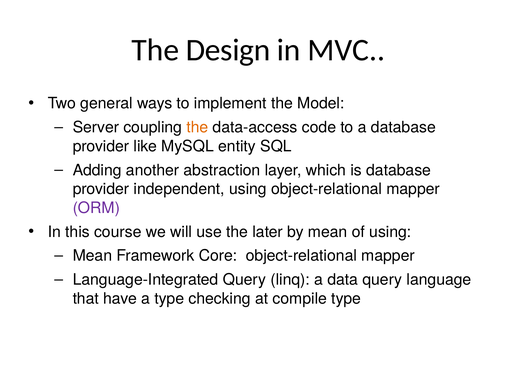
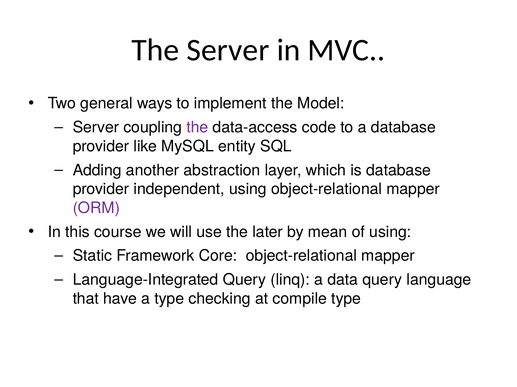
The Design: Design -> Server (228, 50)
the colour: orange -> purple (197, 128)
Mean: Mean -> Static (92, 256)
